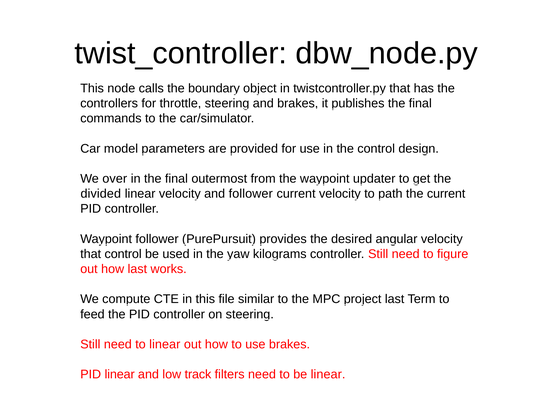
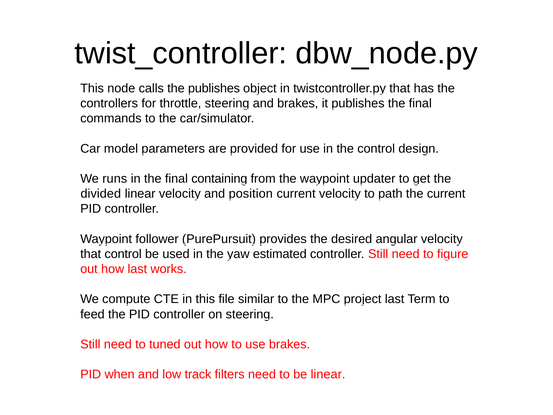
the boundary: boundary -> publishes (214, 88)
over: over -> runs (115, 179)
outermost: outermost -> containing (219, 179)
and follower: follower -> position (251, 194)
kilograms: kilograms -> estimated (280, 254)
to linear: linear -> tuned (165, 344)
PID linear: linear -> when (120, 374)
